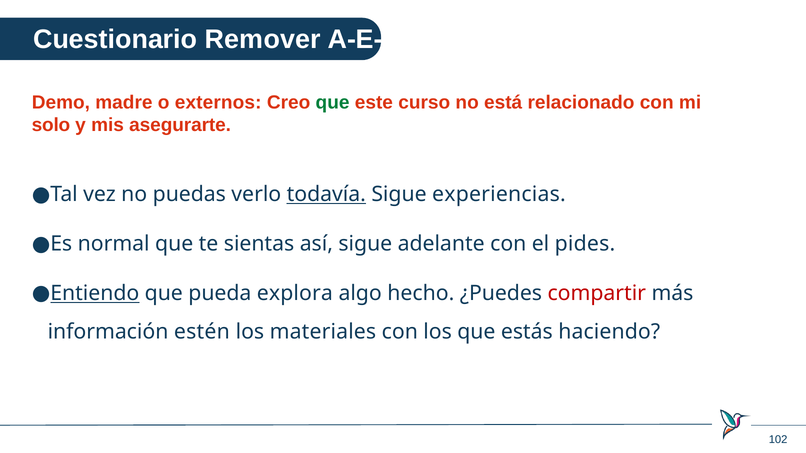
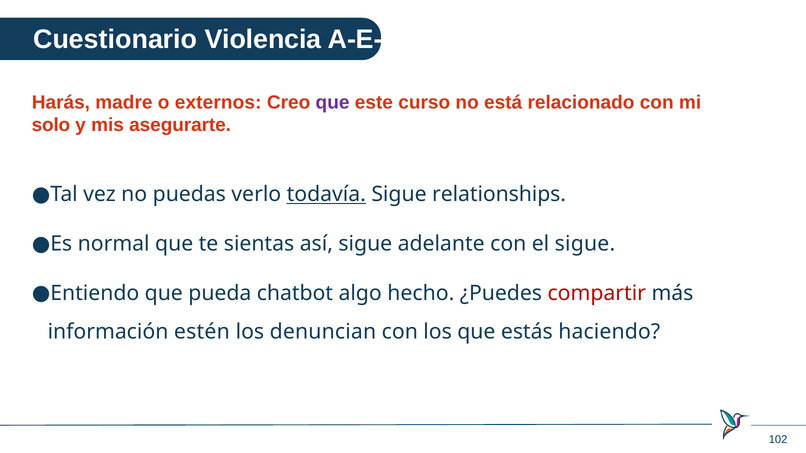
Remover: Remover -> Violencia (263, 39)
Demo: Demo -> Harás (61, 102)
que colour: green -> purple (333, 102)
experiencias: experiencias -> relationships (499, 195)
el pides: pides -> sigue (585, 244)
Entiendo underline: present -> none (95, 294)
explora: explora -> chatbot (295, 294)
materiales: materiales -> denuncian (323, 332)
